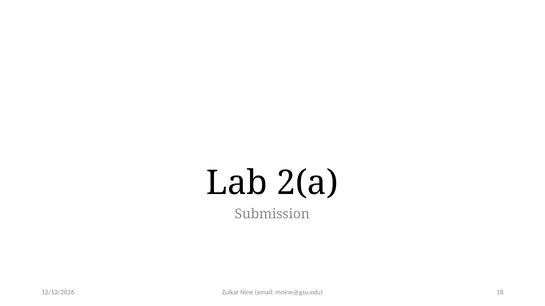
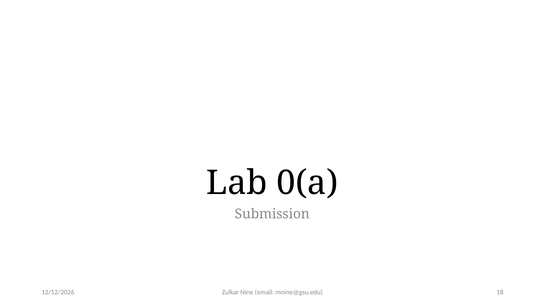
2(a: 2(a -> 0(a (307, 183)
